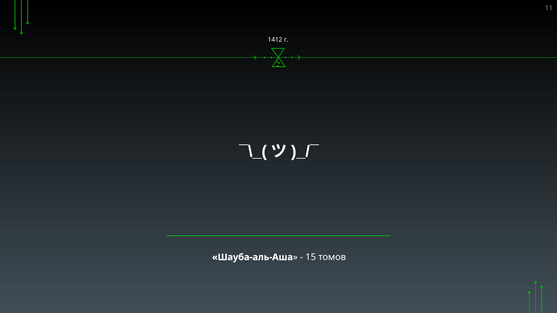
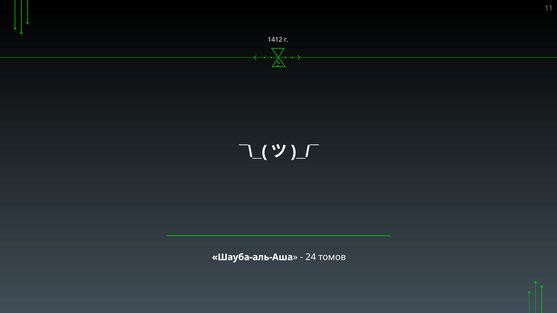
15: 15 -> 24 (311, 257)
